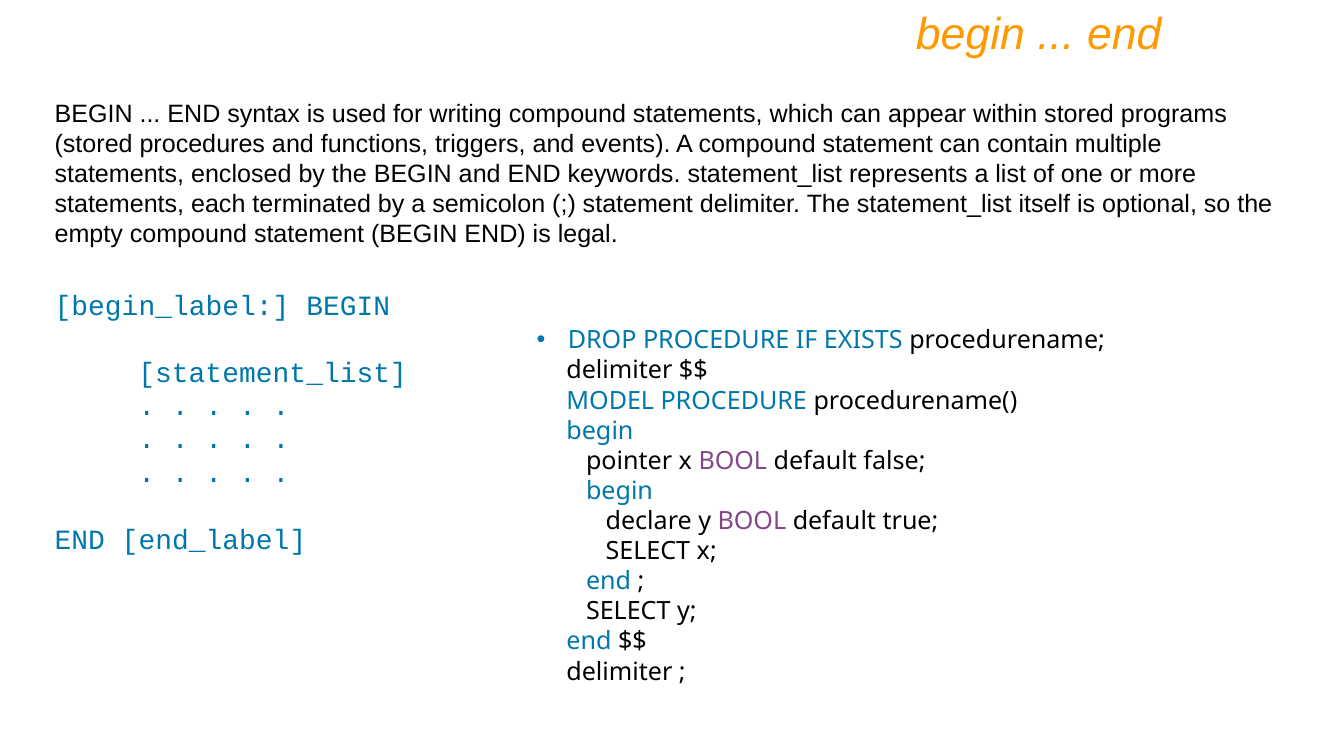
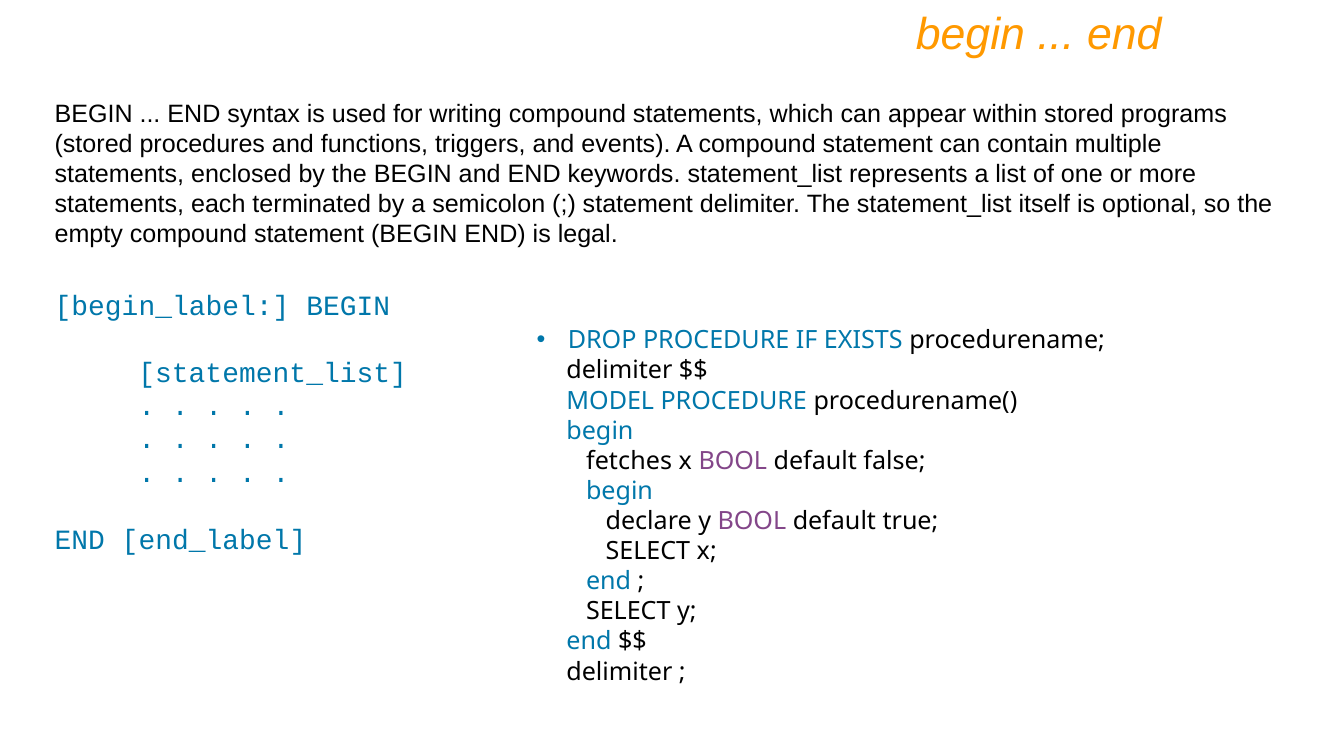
pointer: pointer -> fetches (629, 461)
